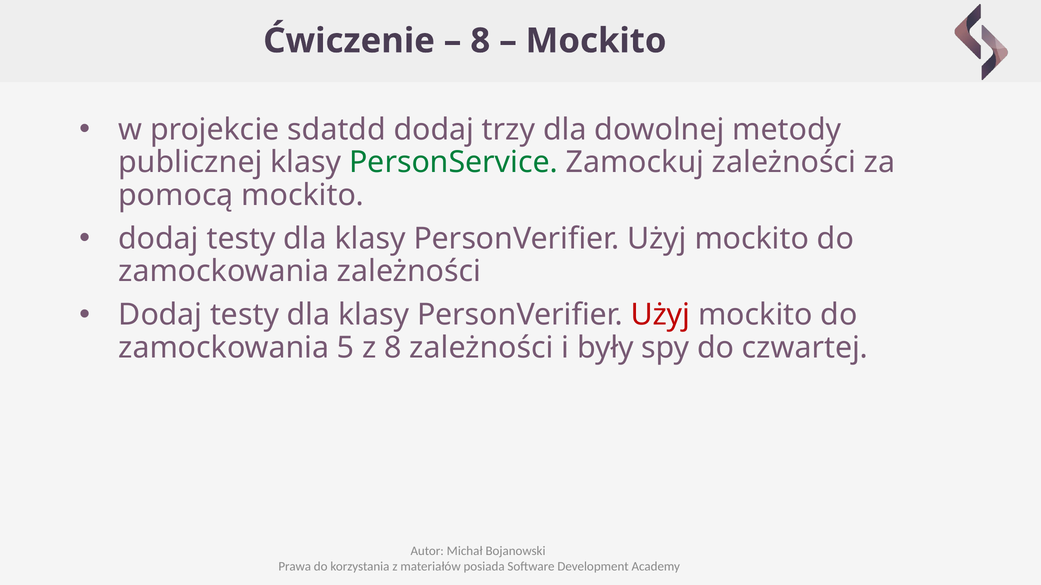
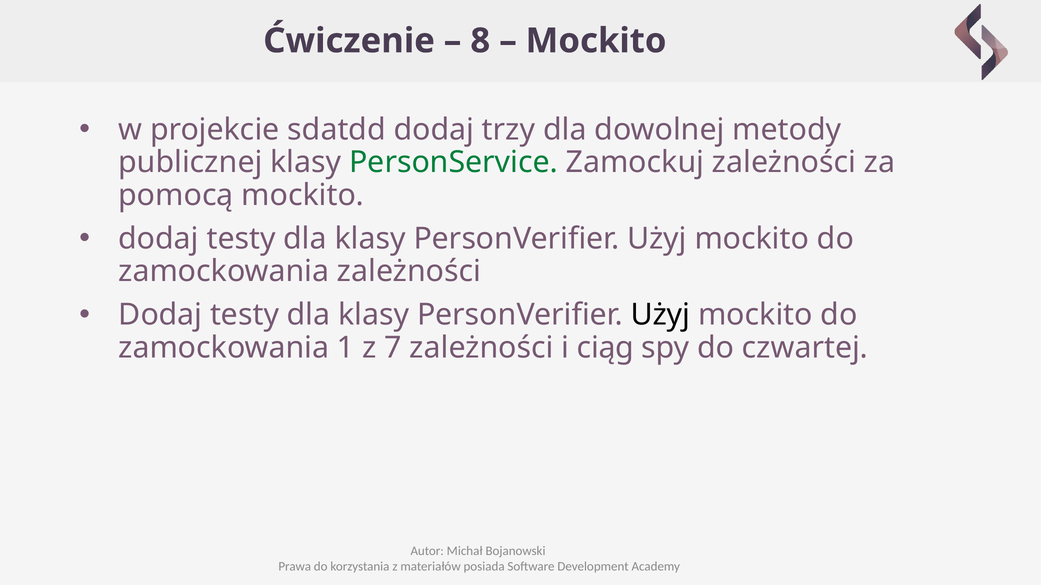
Użyj colour: red -> black (660, 315)
5: 5 -> 1 (346, 348)
z 8: 8 -> 7 (393, 348)
były: były -> ciąg (605, 348)
